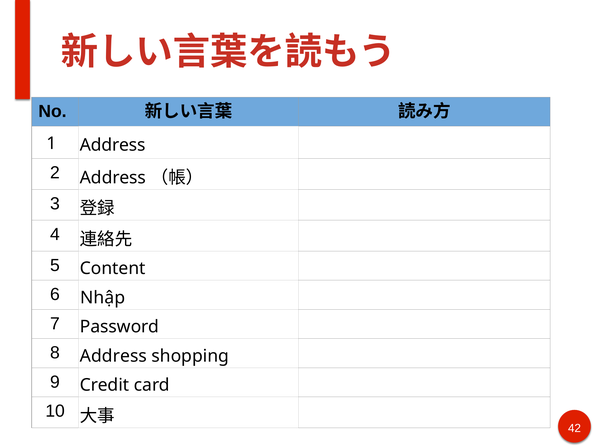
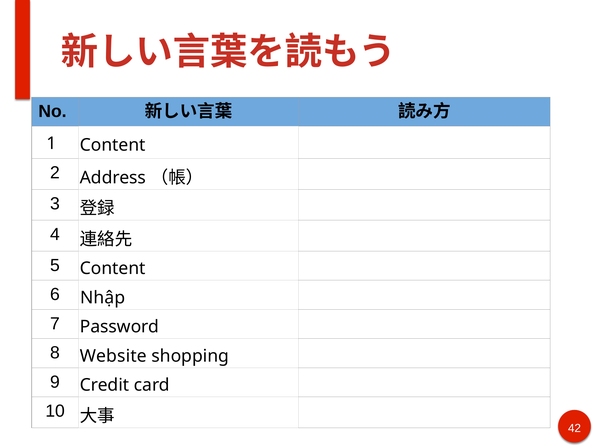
1 Address: Address -> Content (113, 145)
8 Address: Address -> Website (113, 356)
